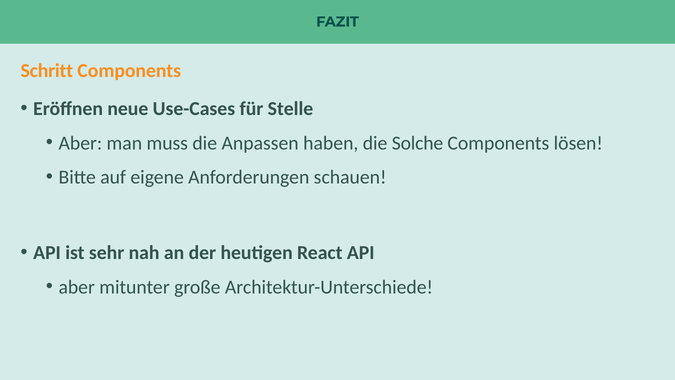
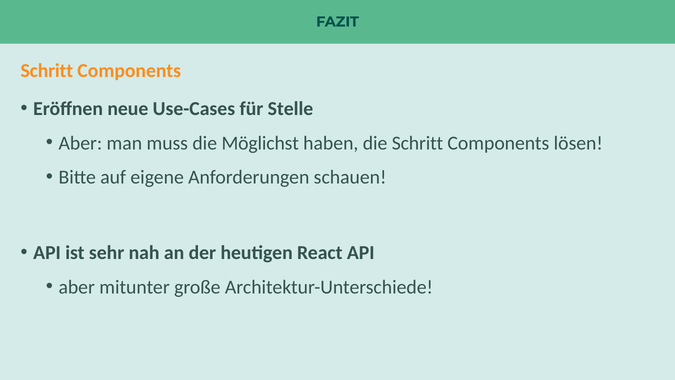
Anpassen: Anpassen -> Möglichst (260, 143)
die Solche: Solche -> Schritt (417, 143)
